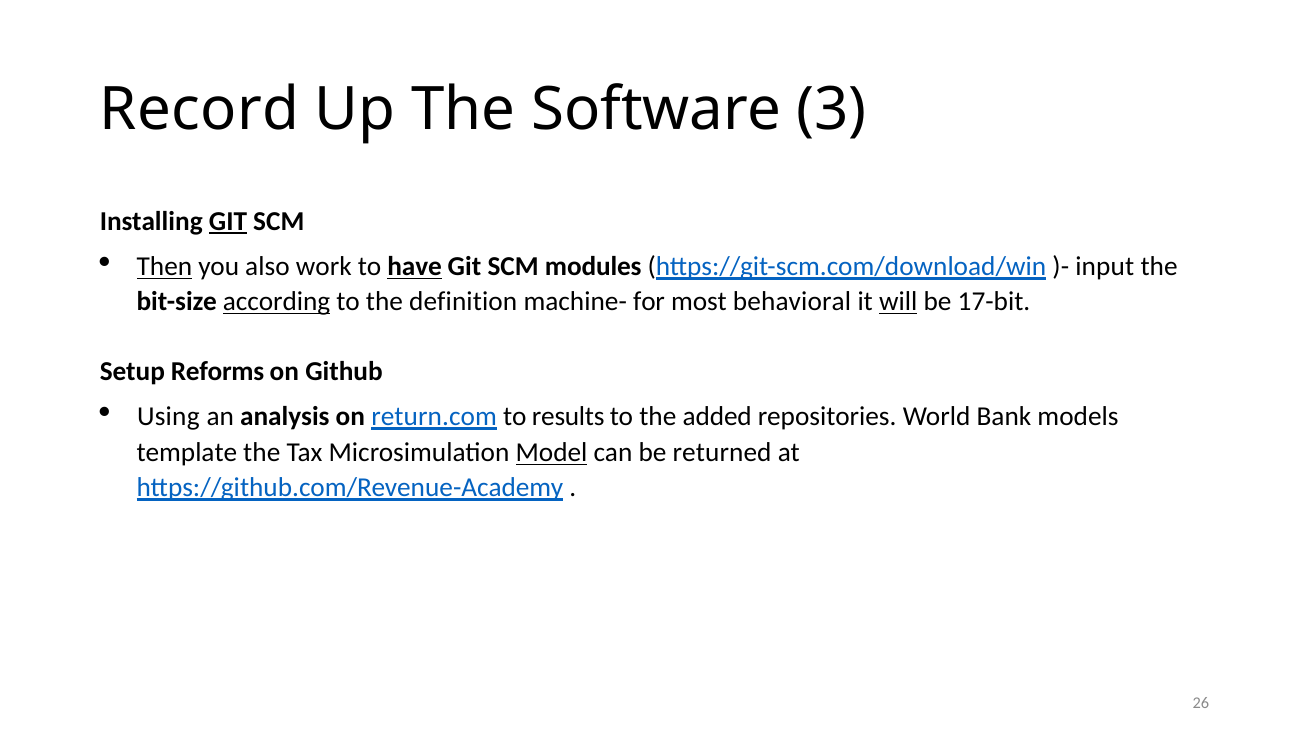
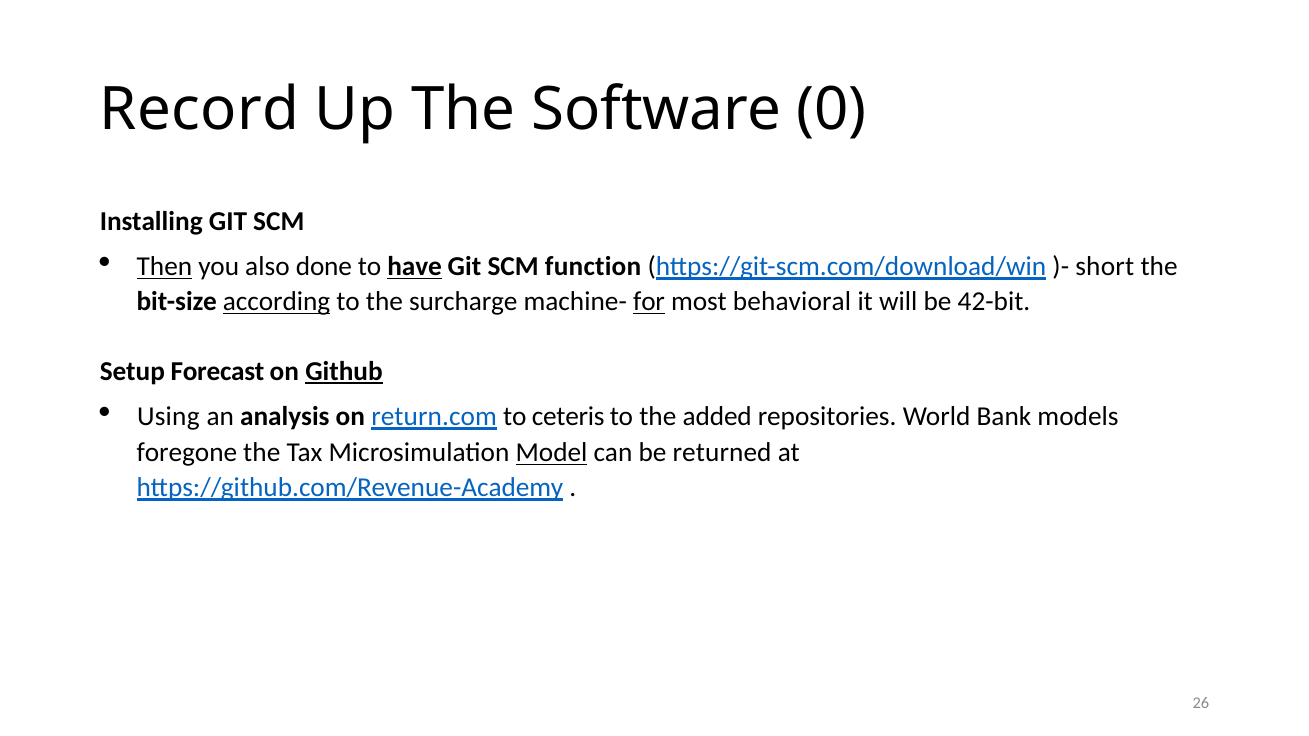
3: 3 -> 0 (832, 110)
GIT underline: present -> none (228, 221)
work: work -> done (324, 267)
modules: modules -> function (593, 267)
input: input -> short (1105, 267)
definition: definition -> surcharge (463, 302)
for underline: none -> present (649, 302)
will underline: present -> none (898, 302)
17-bit: 17-bit -> 42-bit (994, 302)
Reforms: Reforms -> Forecast (217, 371)
Github underline: none -> present (344, 371)
results: results -> ceteris (568, 417)
template: template -> foregone (187, 453)
